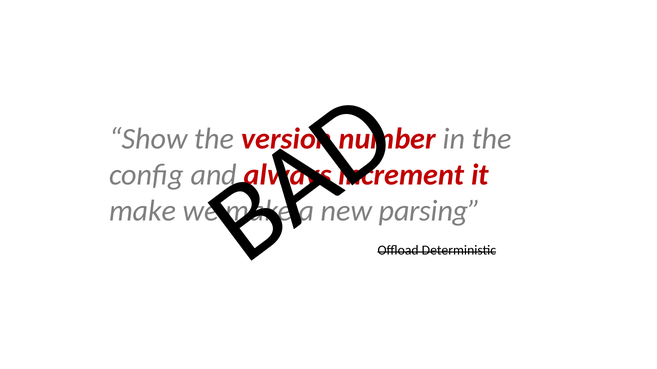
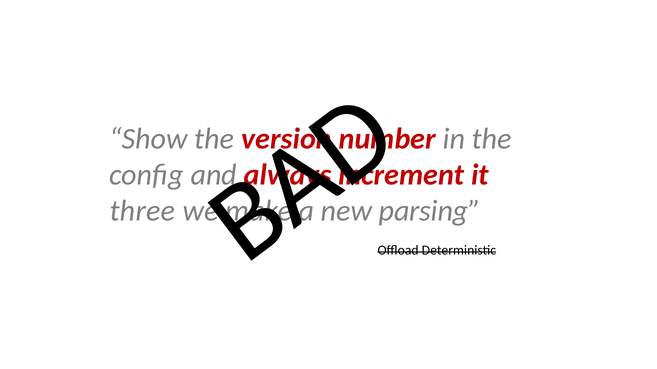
make: make -> three (142, 211)
